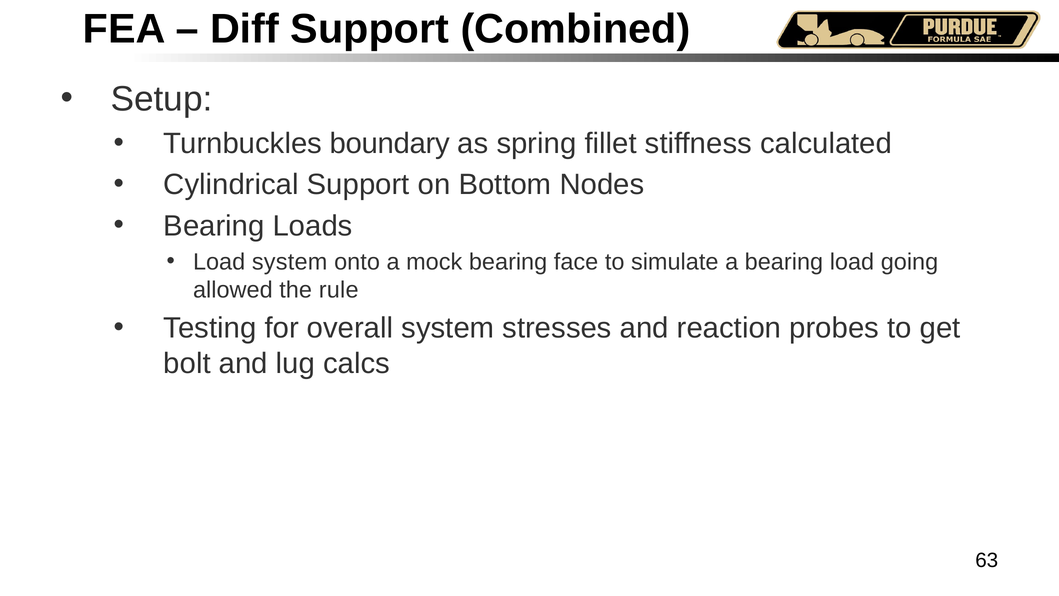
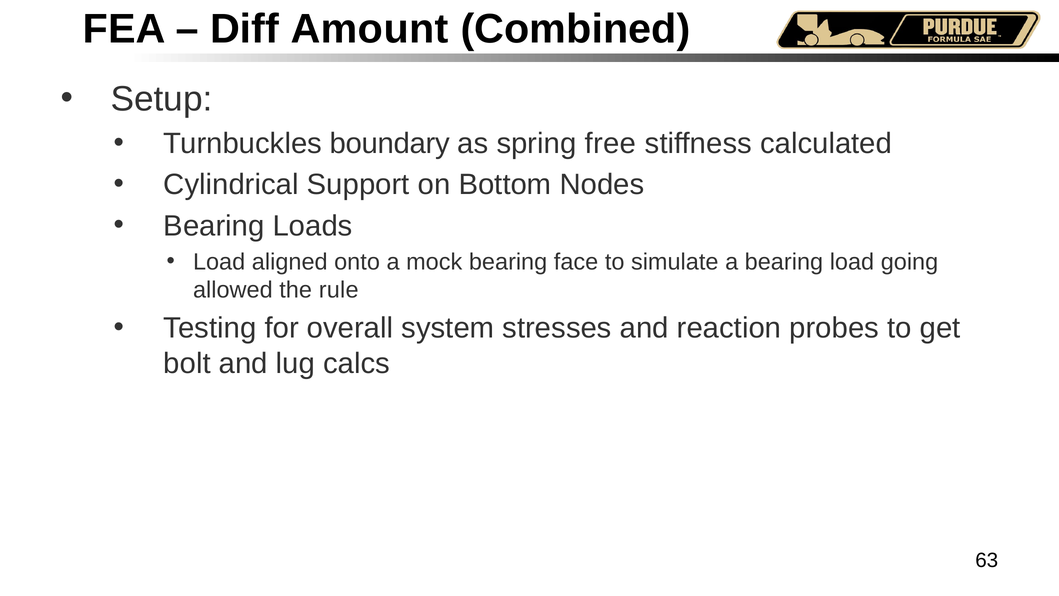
Diff Support: Support -> Amount (370, 29)
fillet: fillet -> free (610, 143)
Load system: system -> aligned (290, 262)
